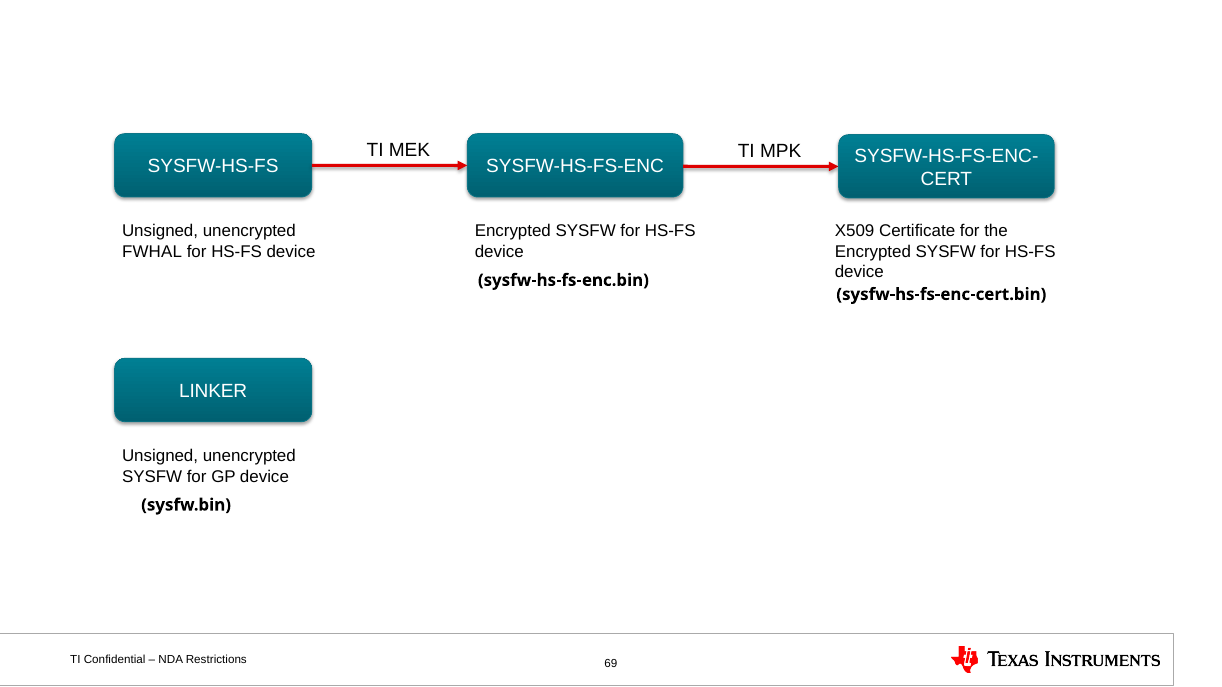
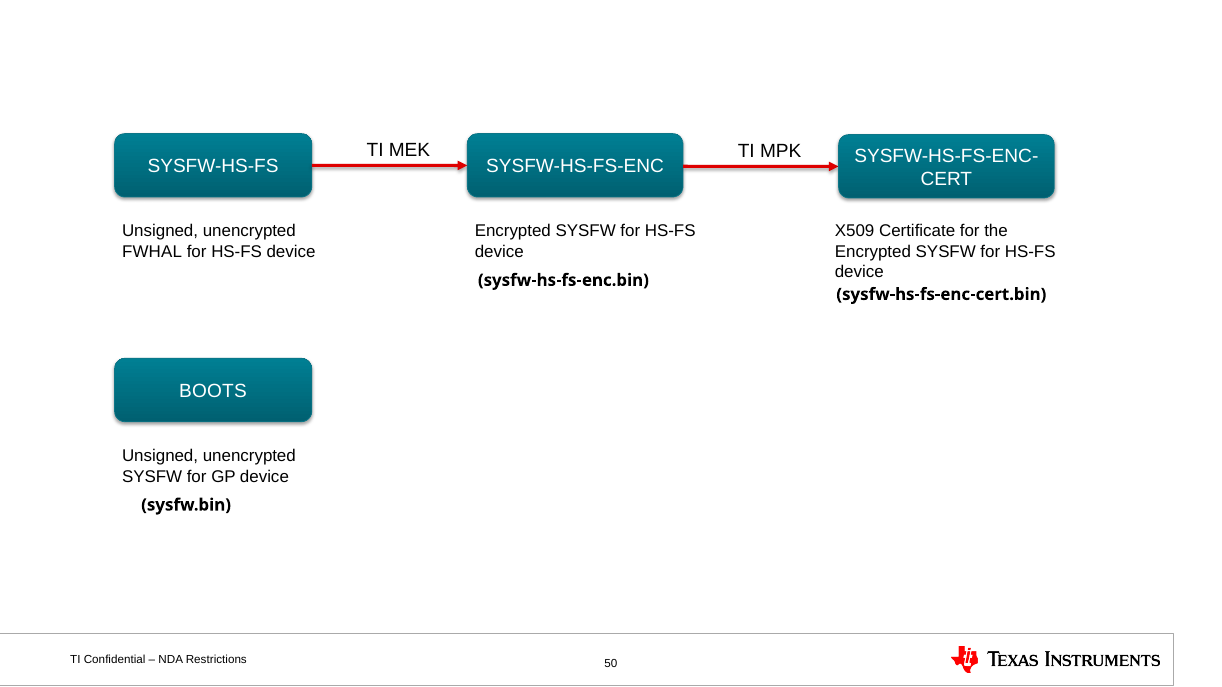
LINKER: LINKER -> BOOTS (213, 392)
69: 69 -> 50 (611, 664)
